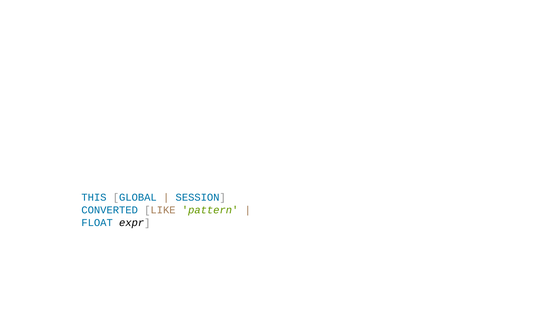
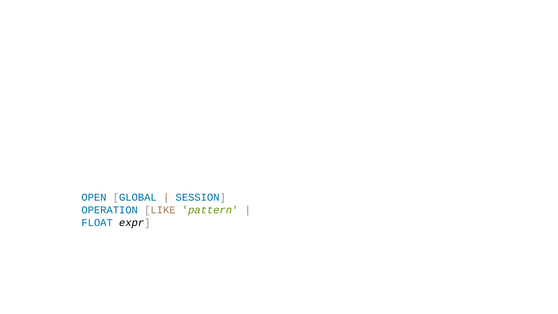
THIS: THIS -> OPEN (94, 197)
CONVERTED: CONVERTED -> OPERATION (110, 210)
